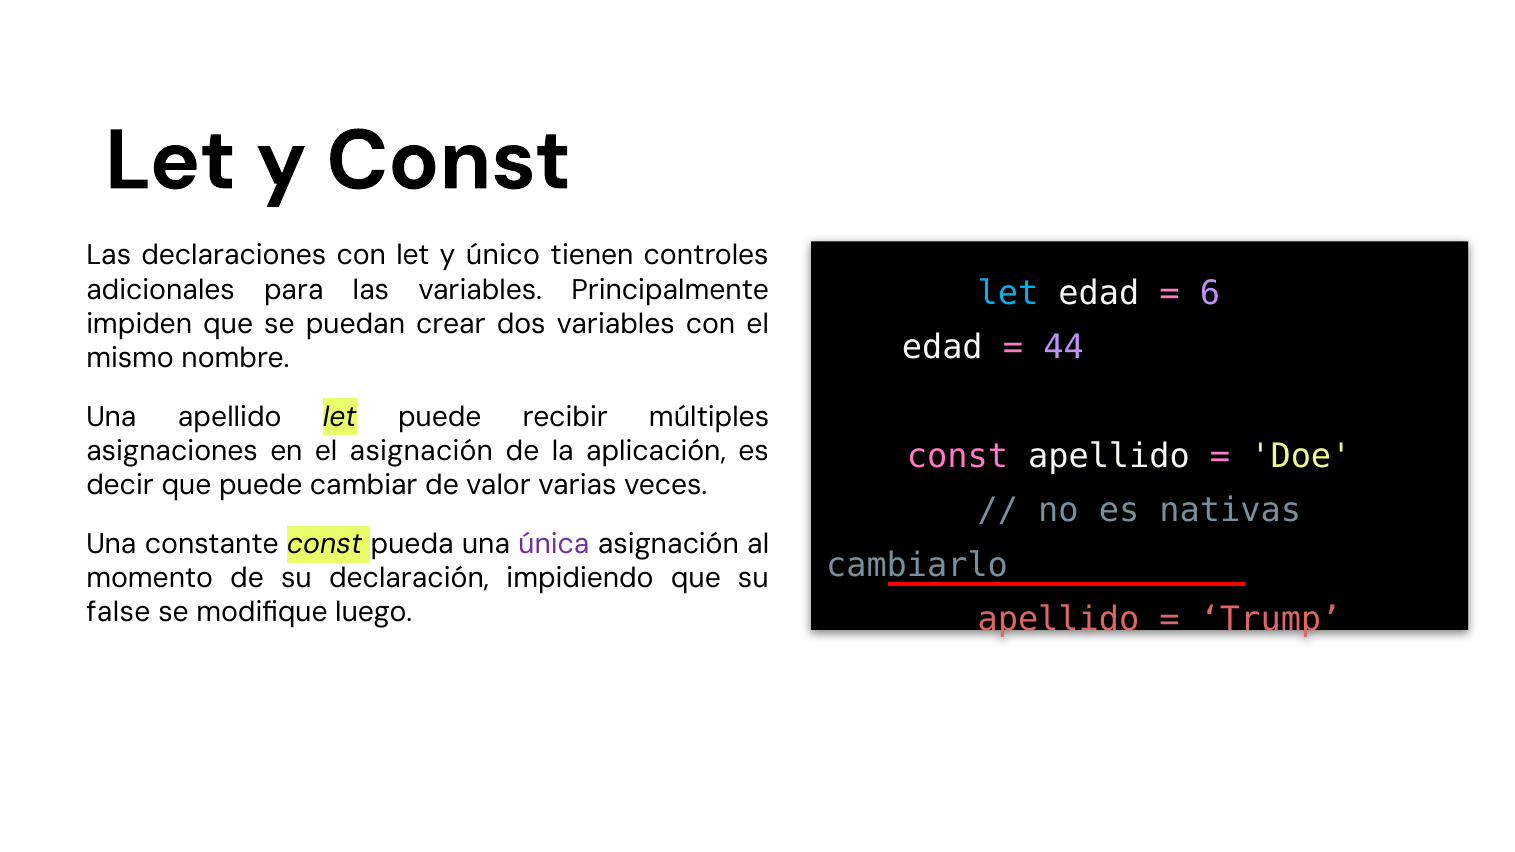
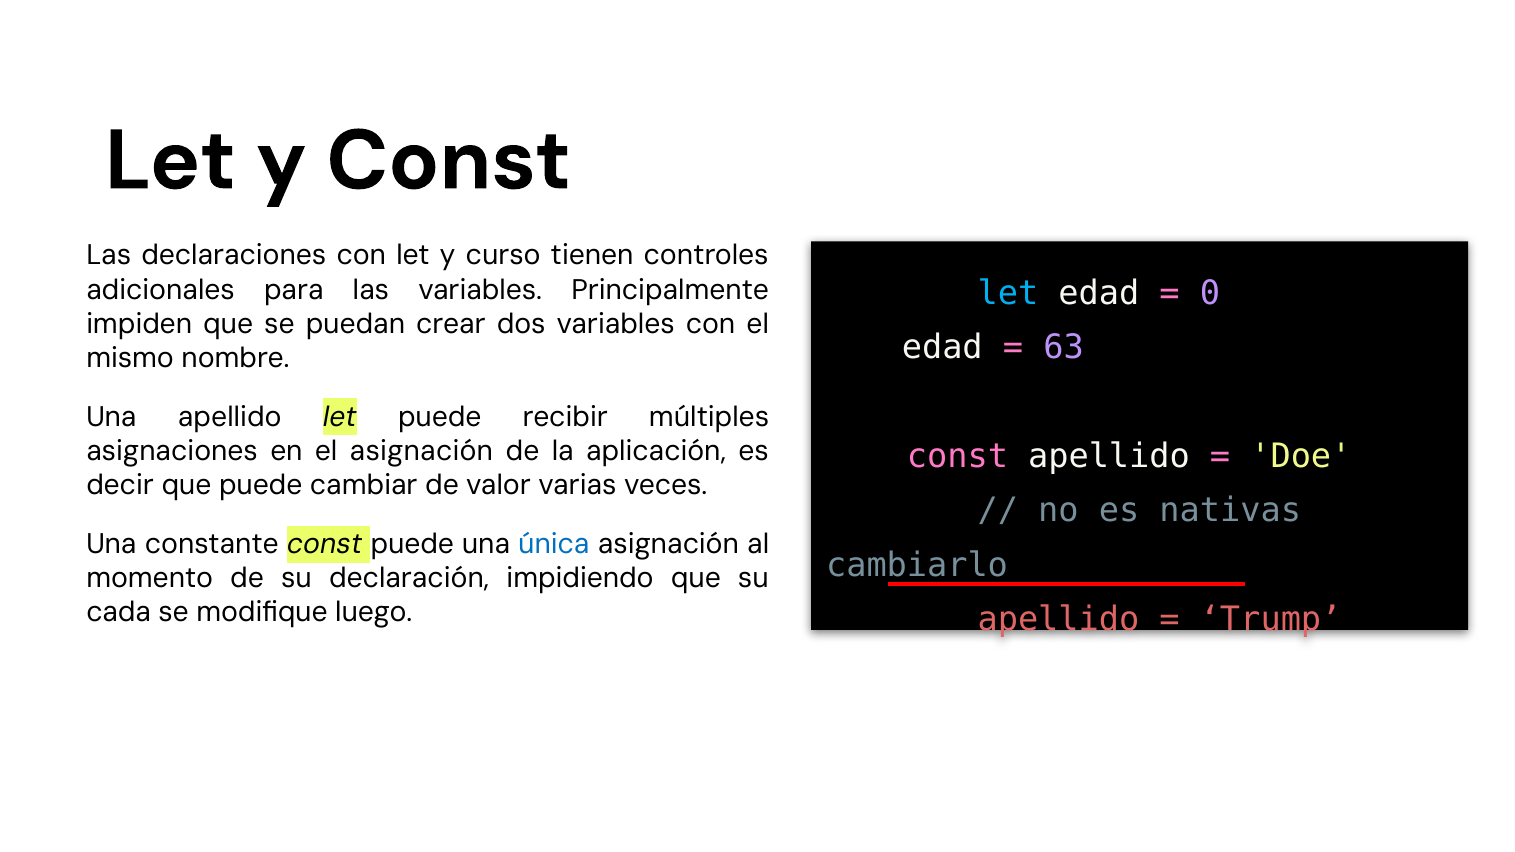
único: único -> curso (503, 256)
6: 6 -> 0 (1210, 293)
44: 44 -> 63 (1064, 348)
const pueda: pueda -> puede (412, 545)
única colour: purple -> blue (554, 545)
false: false -> cada (119, 613)
